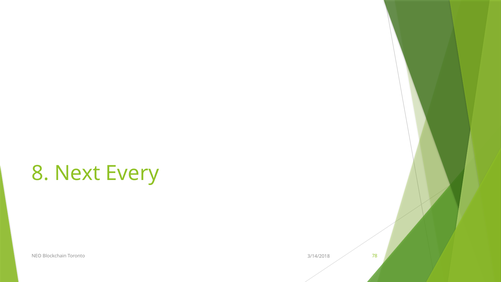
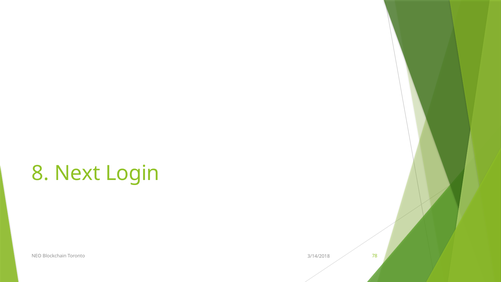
Every: Every -> Login (133, 173)
